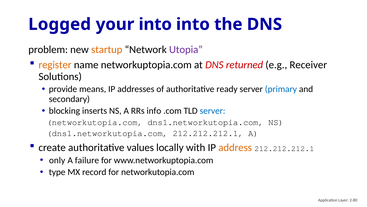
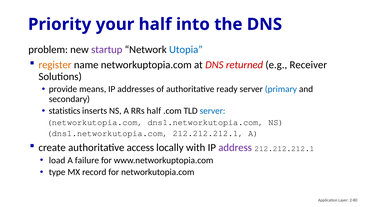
Logged: Logged -> Priority (60, 24)
your into: into -> half (155, 24)
startup colour: orange -> purple (107, 49)
Utopia colour: purple -> blue (186, 49)
blocking: blocking -> statistics (65, 111)
RRs info: info -> half (154, 111)
values: values -> access (140, 147)
address colour: orange -> purple (235, 147)
only: only -> load (57, 160)
